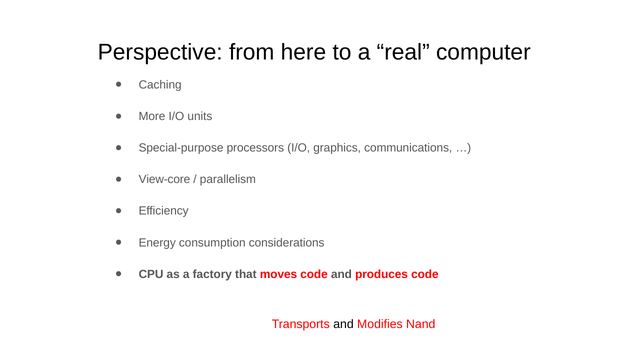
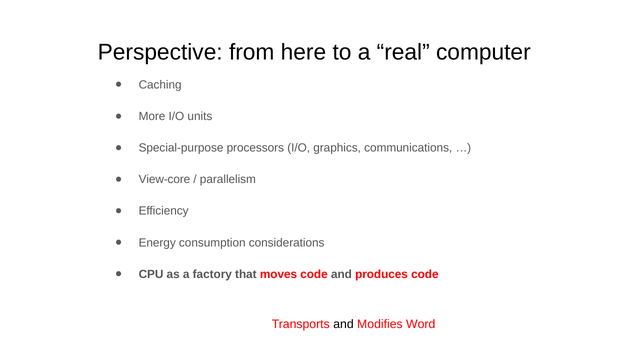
Nand: Nand -> Word (421, 324)
